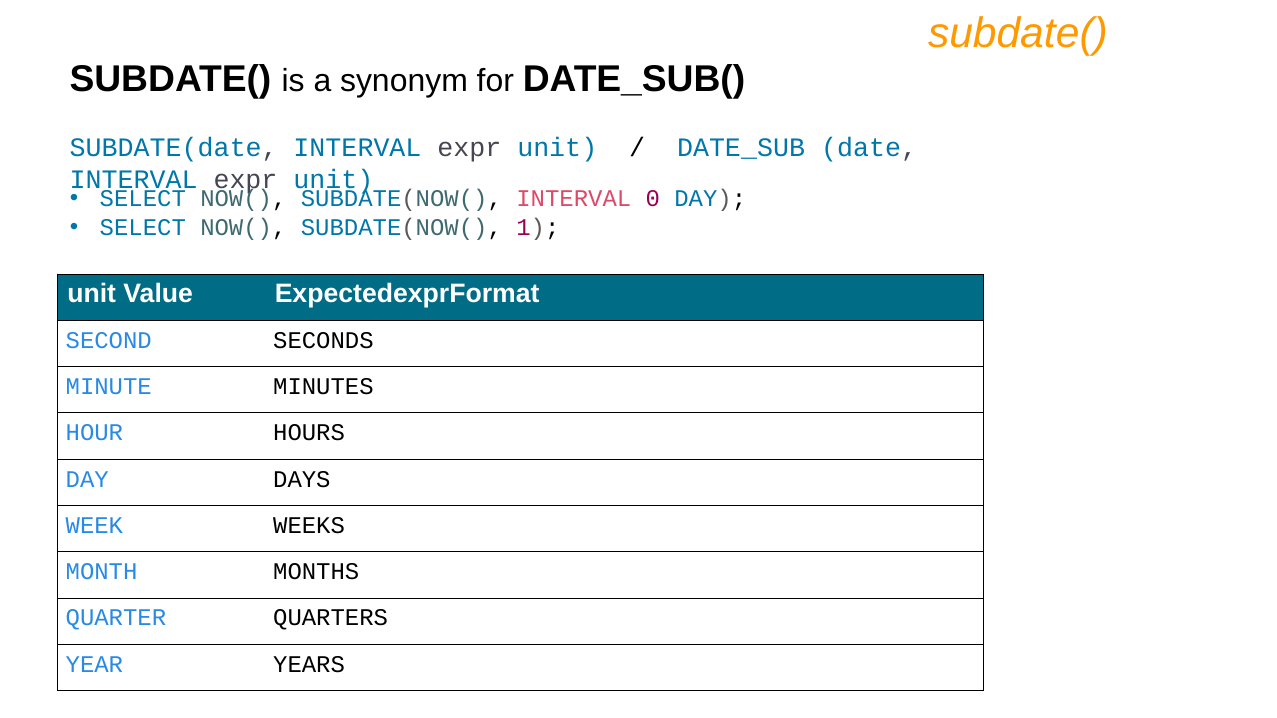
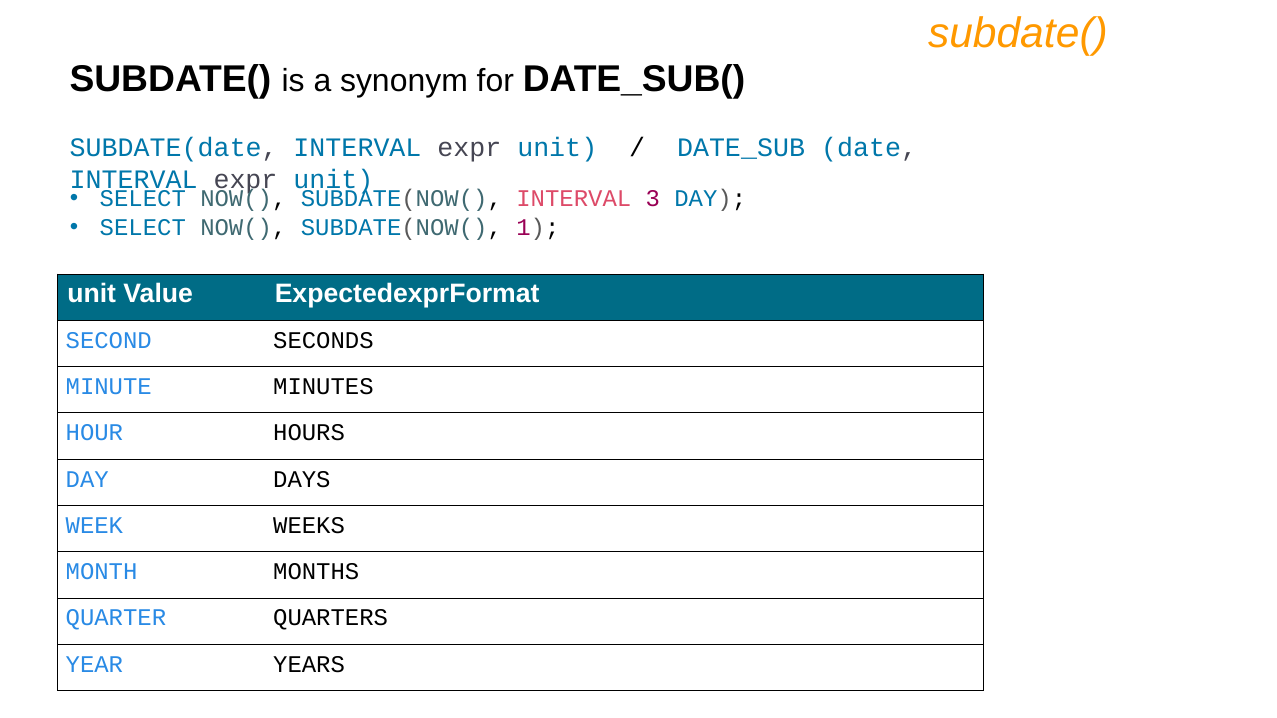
0: 0 -> 3 (653, 199)
